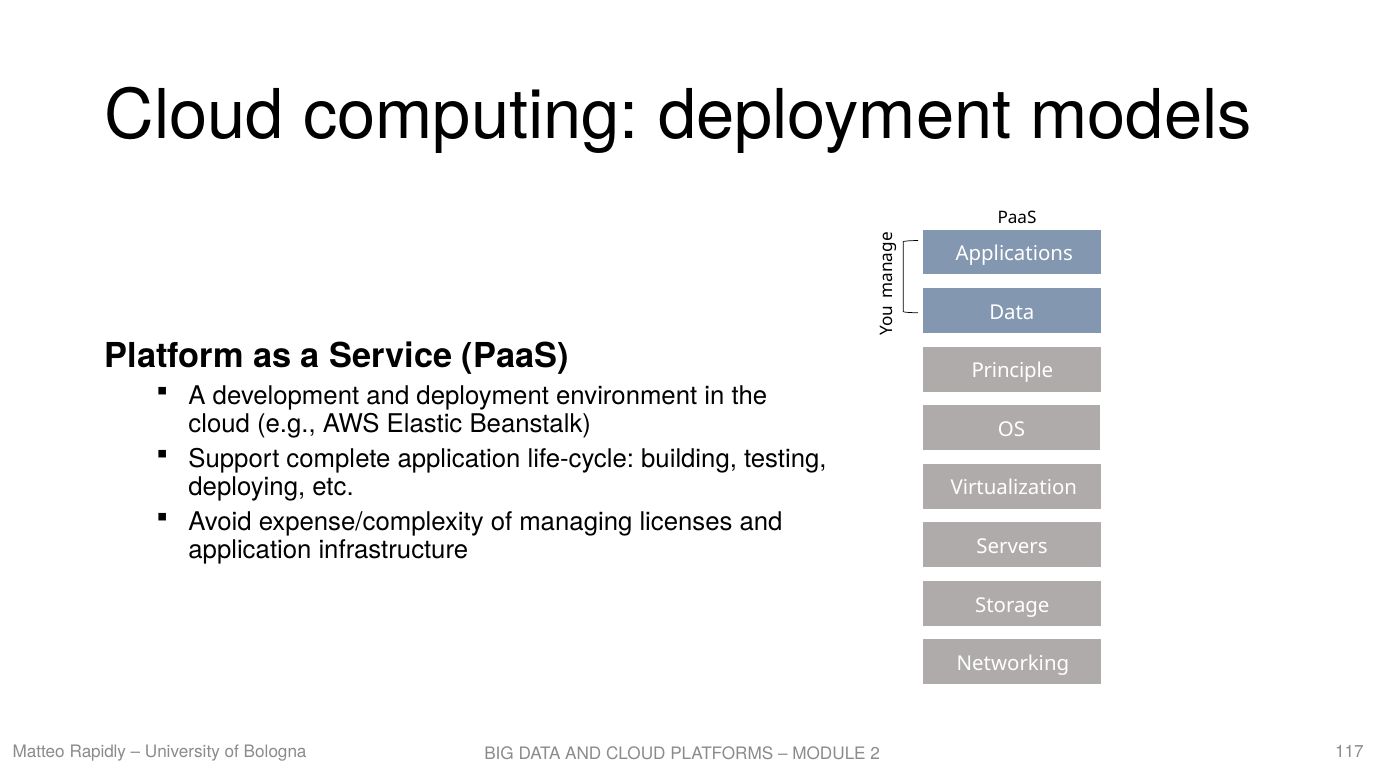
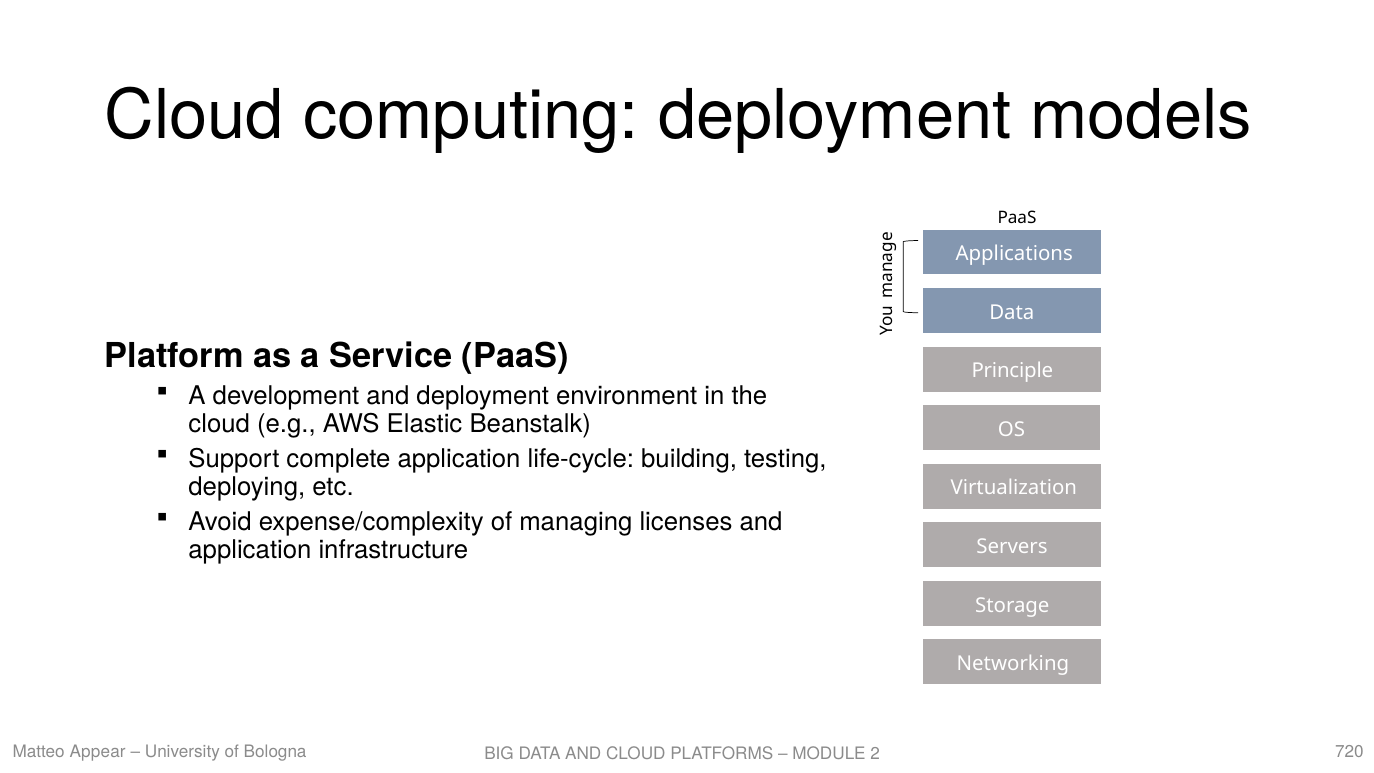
Rapidly: Rapidly -> Appear (98, 752)
117: 117 -> 720 (1349, 752)
